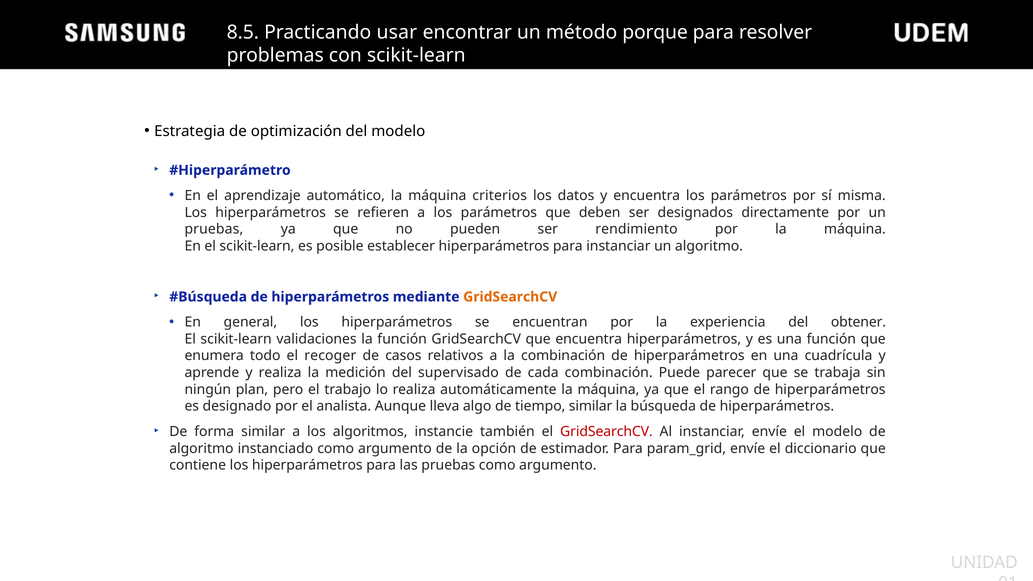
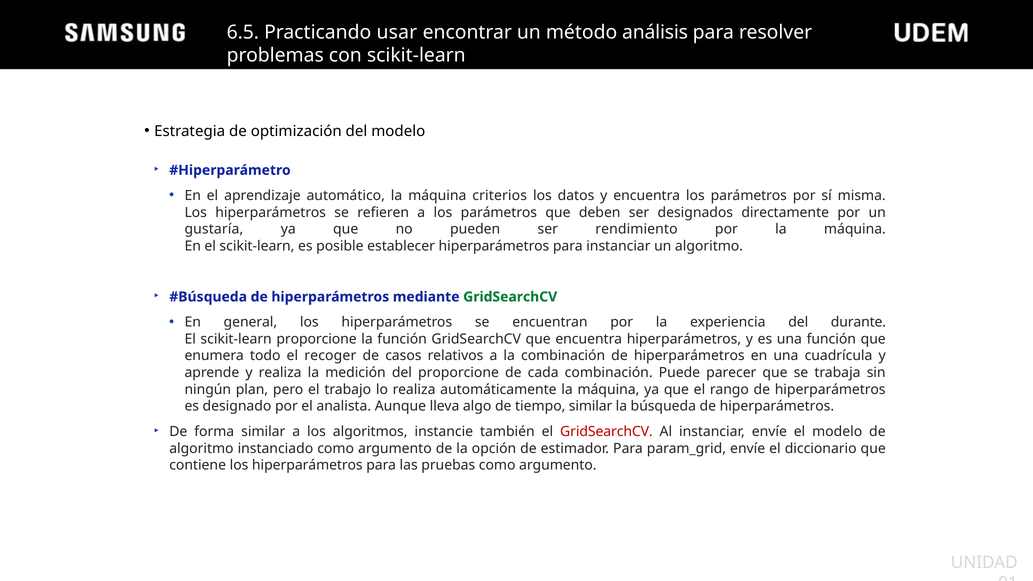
8.5: 8.5 -> 6.5 (243, 32)
porque: porque -> análisis (655, 32)
pruebas: pruebas -> gustaría (214, 229)
GridSearchCV colour: orange -> green (510, 297)
obtener: obtener -> durante (858, 322)
scikit-learn validaciones: validaciones -> proporcione (317, 339)
del supervisado: supervisado -> proporcione (459, 373)
